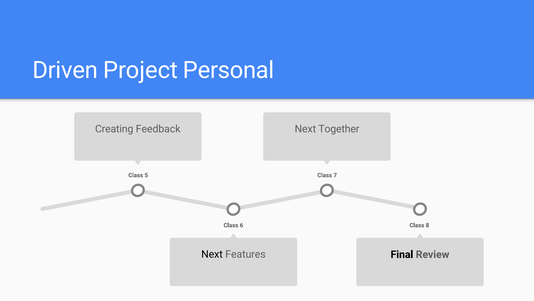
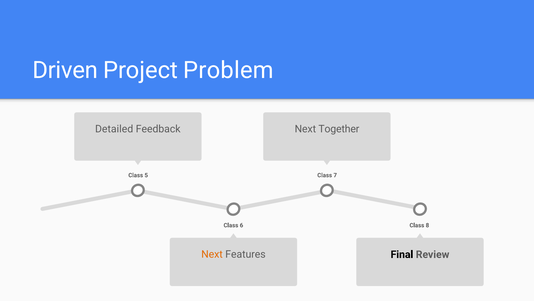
Personal: Personal -> Problem (228, 70)
Creating: Creating -> Detailed (114, 129)
Next colour: black -> orange (212, 254)
